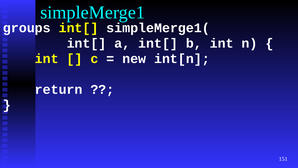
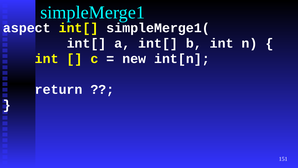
groups: groups -> aspect (27, 28)
